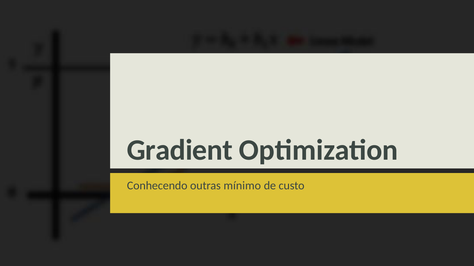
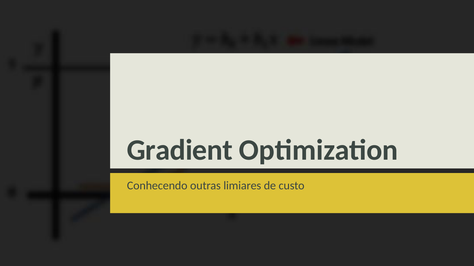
mínimo: mínimo -> limiares (242, 186)
